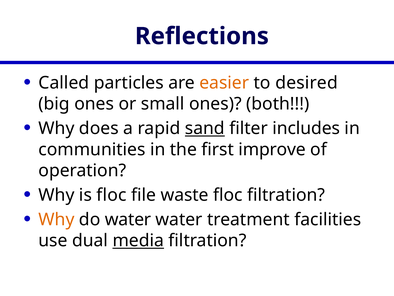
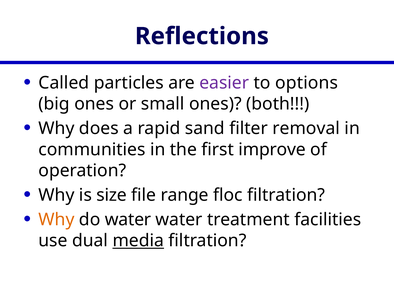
easier colour: orange -> purple (224, 83)
desired: desired -> options (307, 83)
sand underline: present -> none (205, 128)
includes: includes -> removal (306, 128)
is floc: floc -> size (112, 195)
waste: waste -> range (185, 195)
